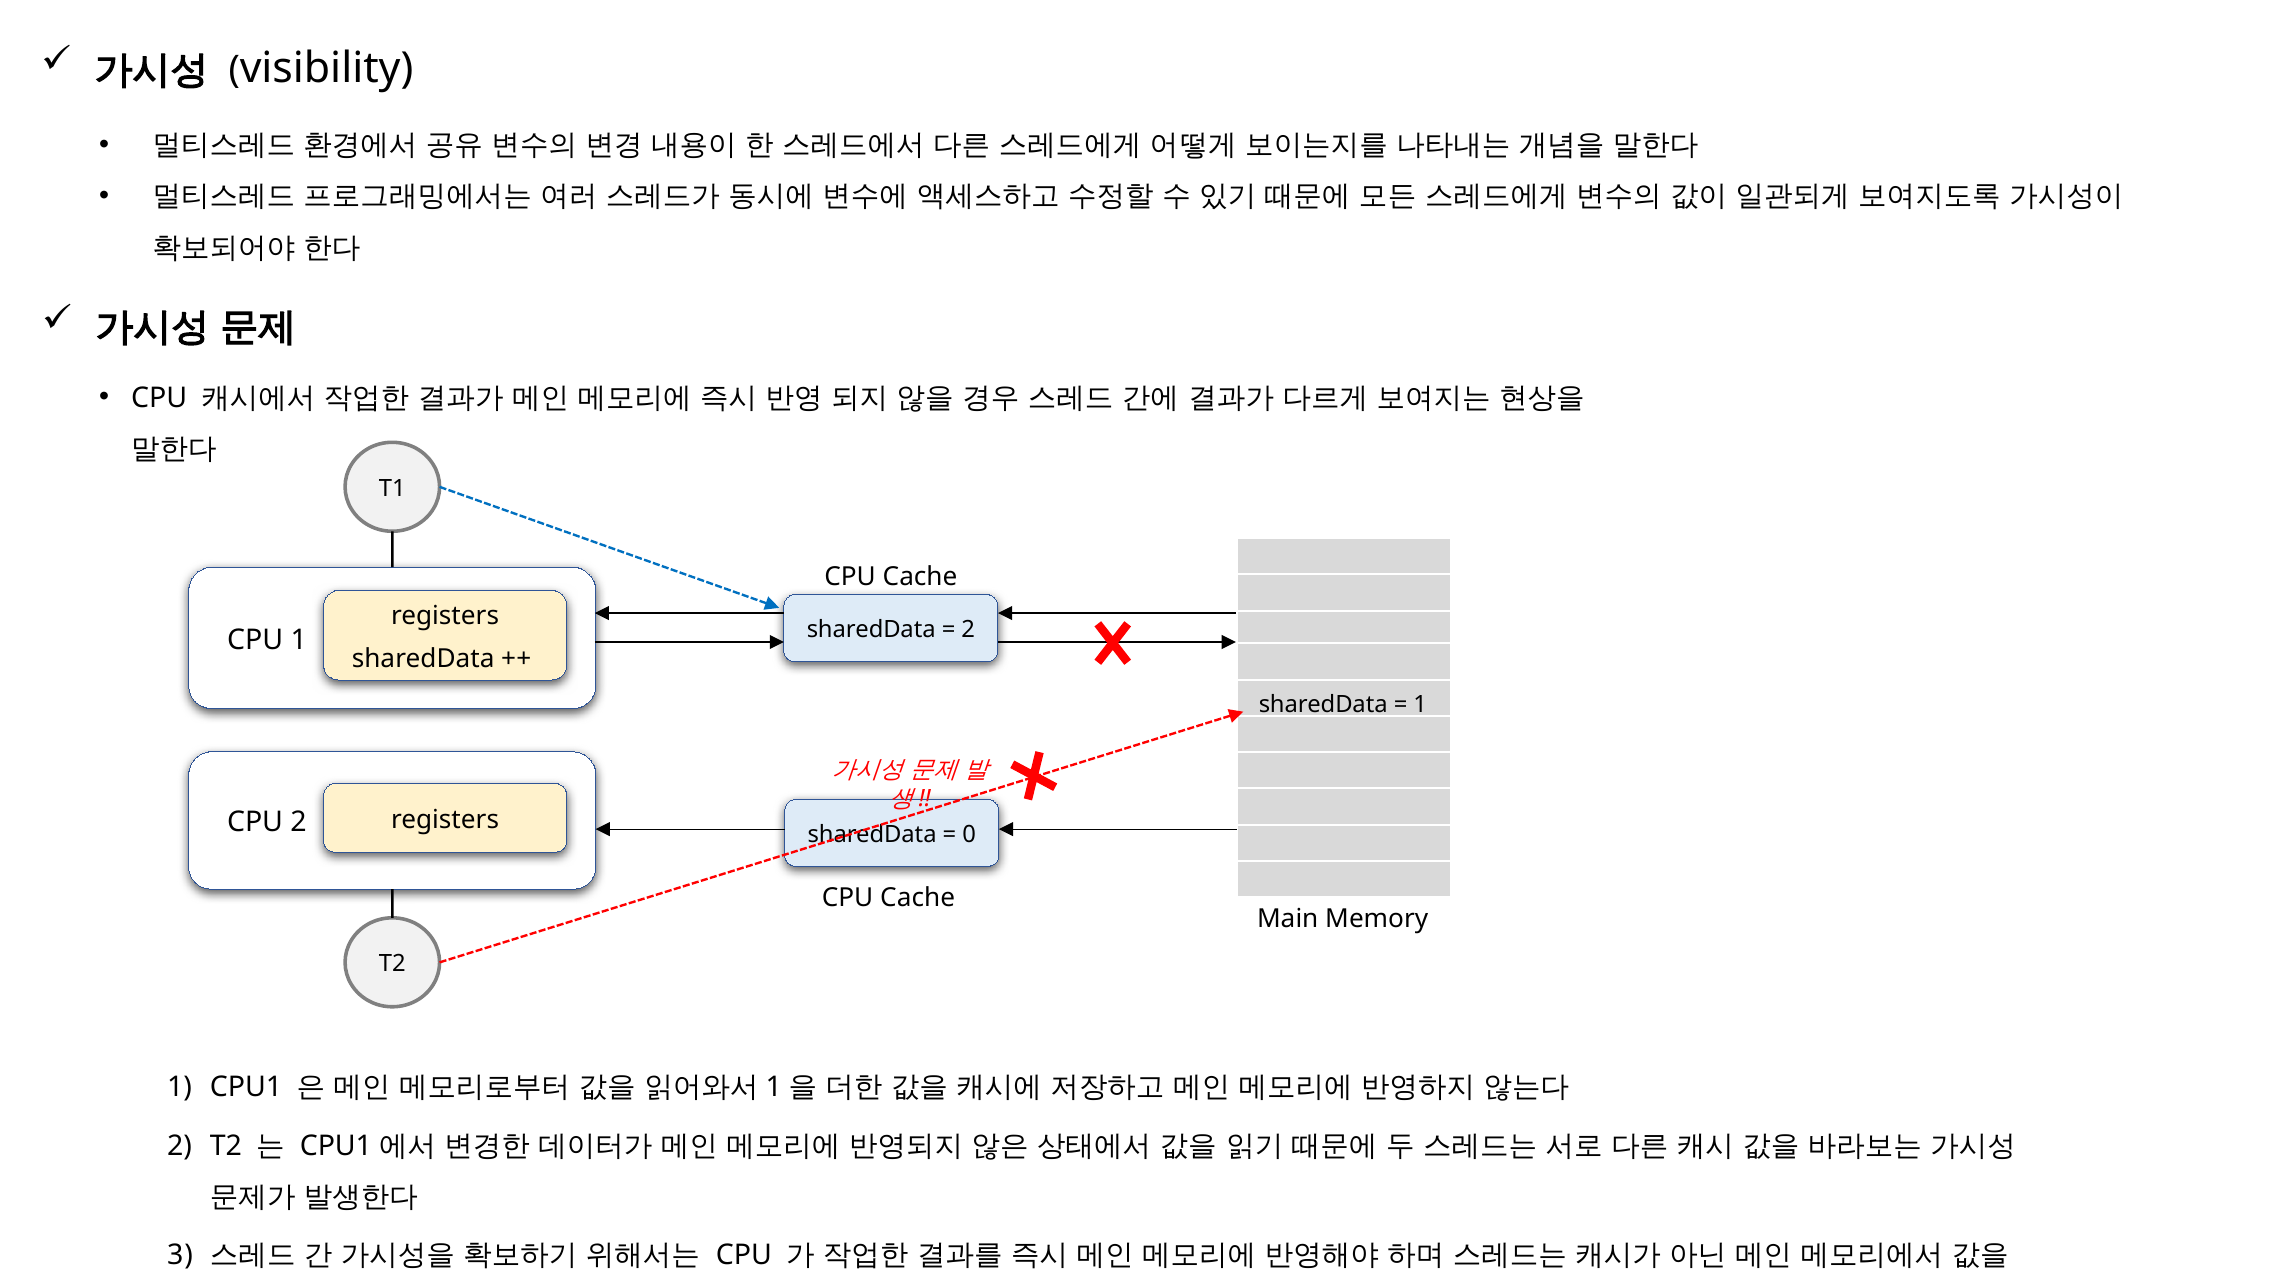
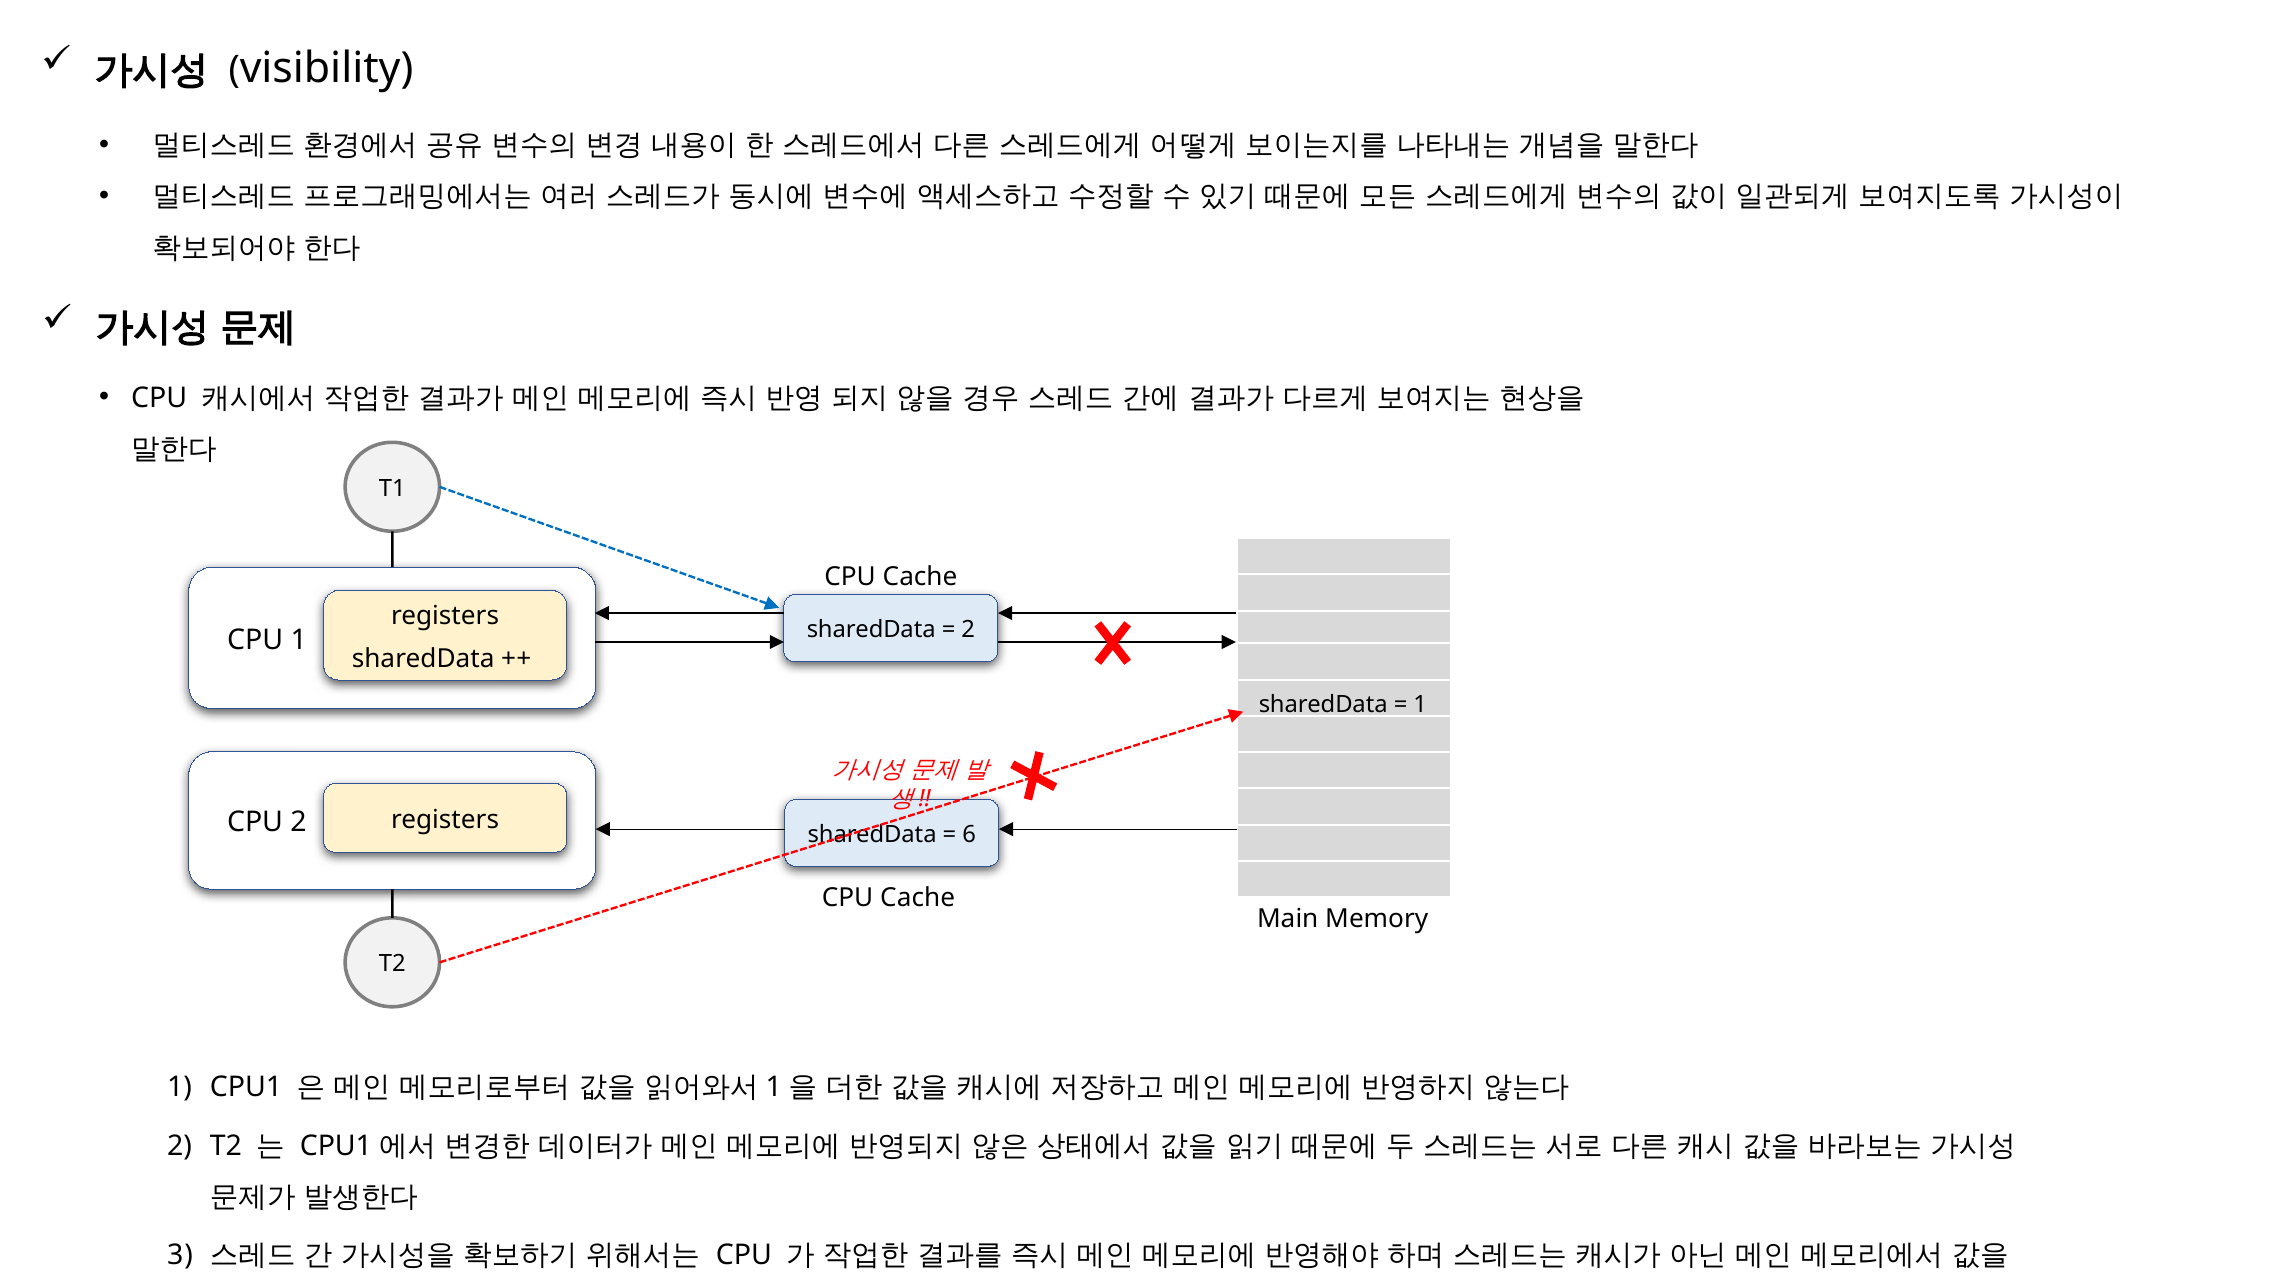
0: 0 -> 6 (969, 835)
